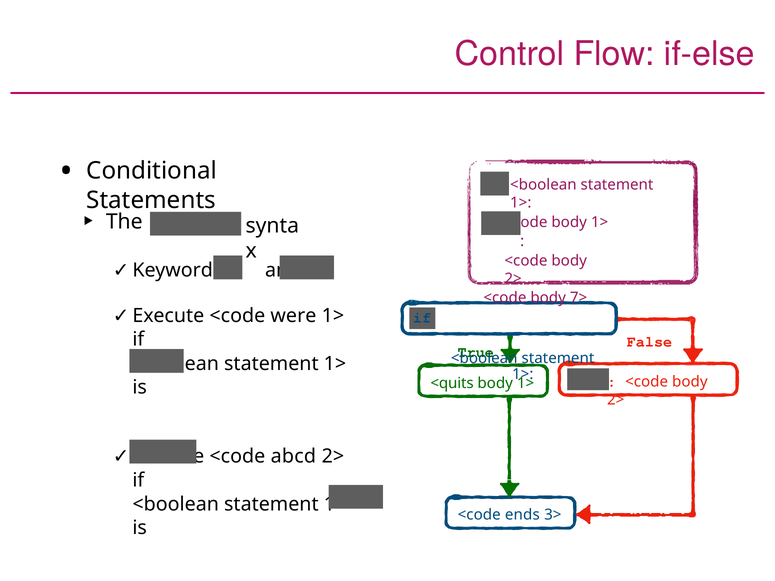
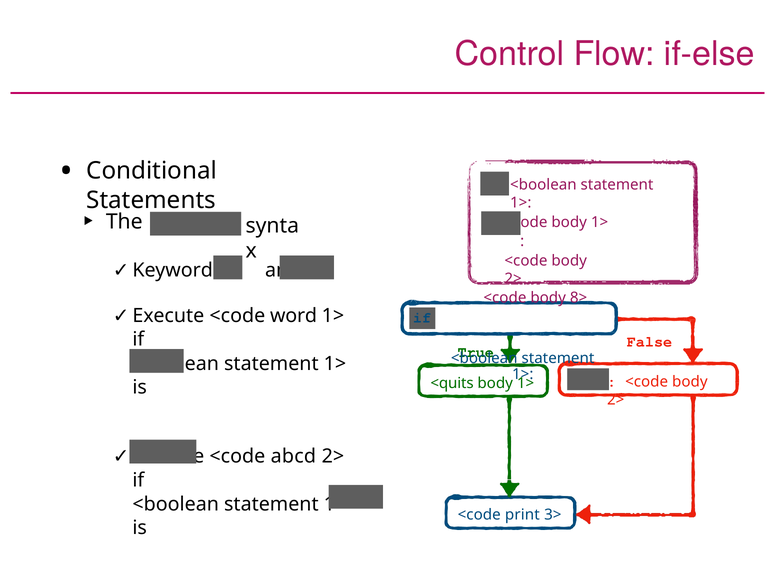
7>: 7> -> 8> (579, 298)
were: were -> word (294, 316)
ends: ends -> print (522, 515)
